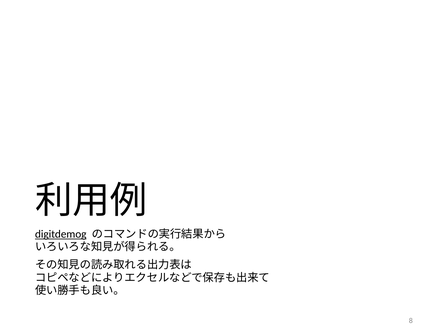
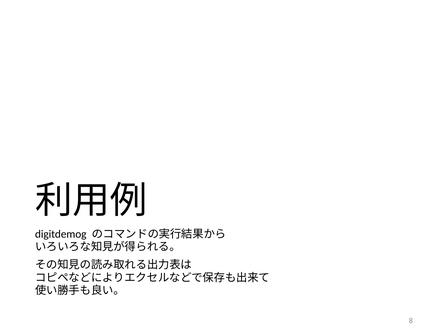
digitdemog underline: present -> none (61, 234)
